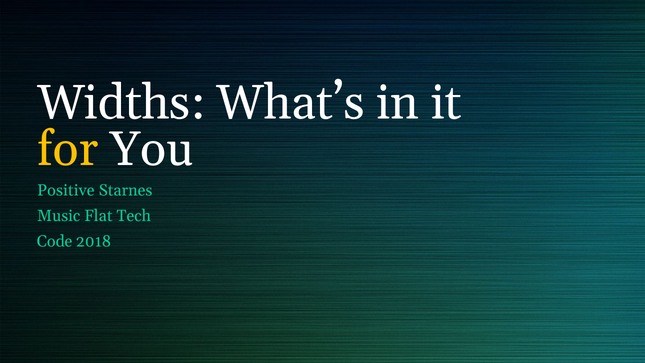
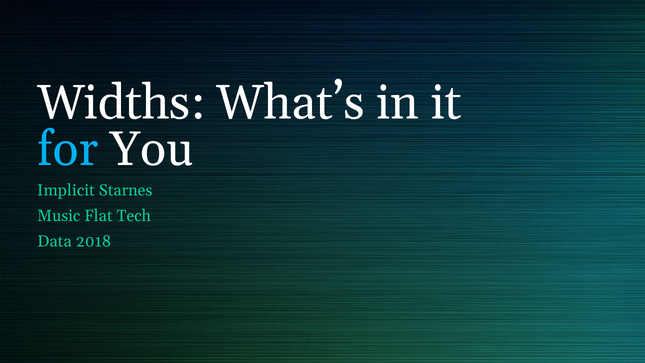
for colour: yellow -> light blue (68, 149)
Positive: Positive -> Implicit (66, 190)
Code: Code -> Data (54, 241)
